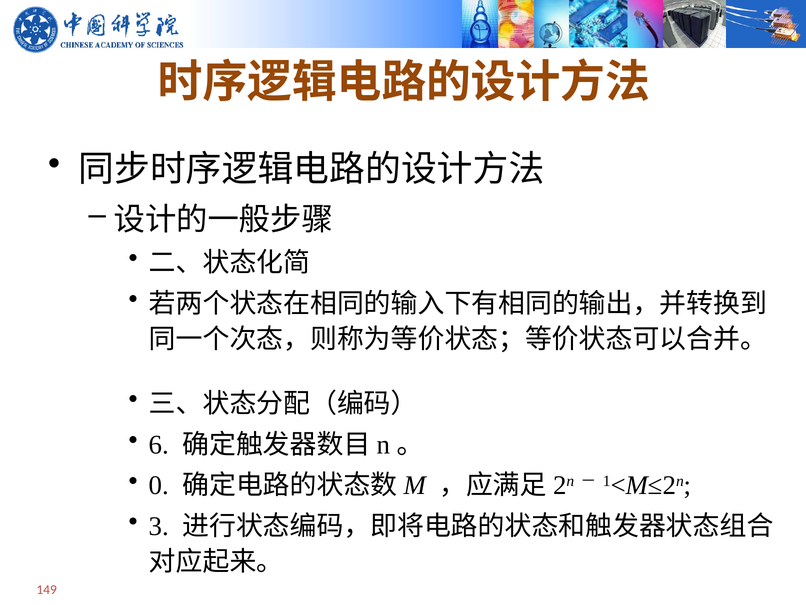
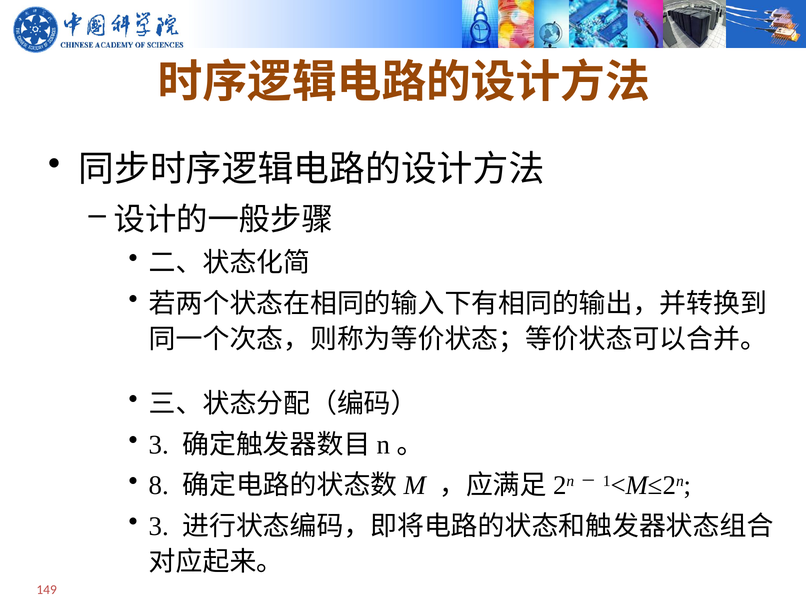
6: 6 -> 3 (159, 444)
0: 0 -> 8 (159, 485)
